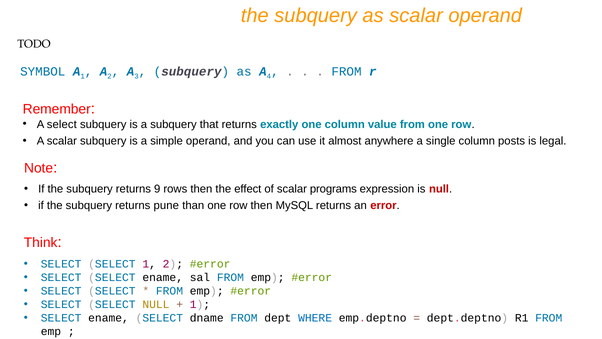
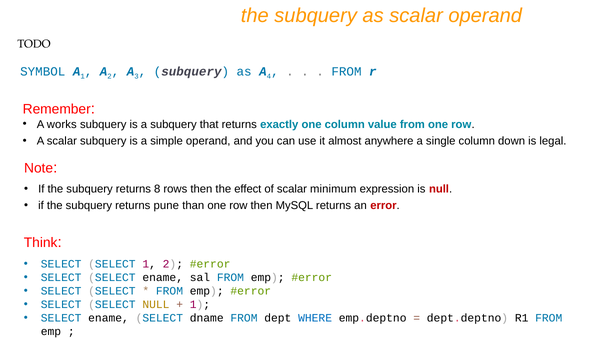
A select: select -> works (62, 124)
posts: posts -> down (512, 141)
9: 9 -> 8 (157, 189)
programs: programs -> minimum (333, 189)
